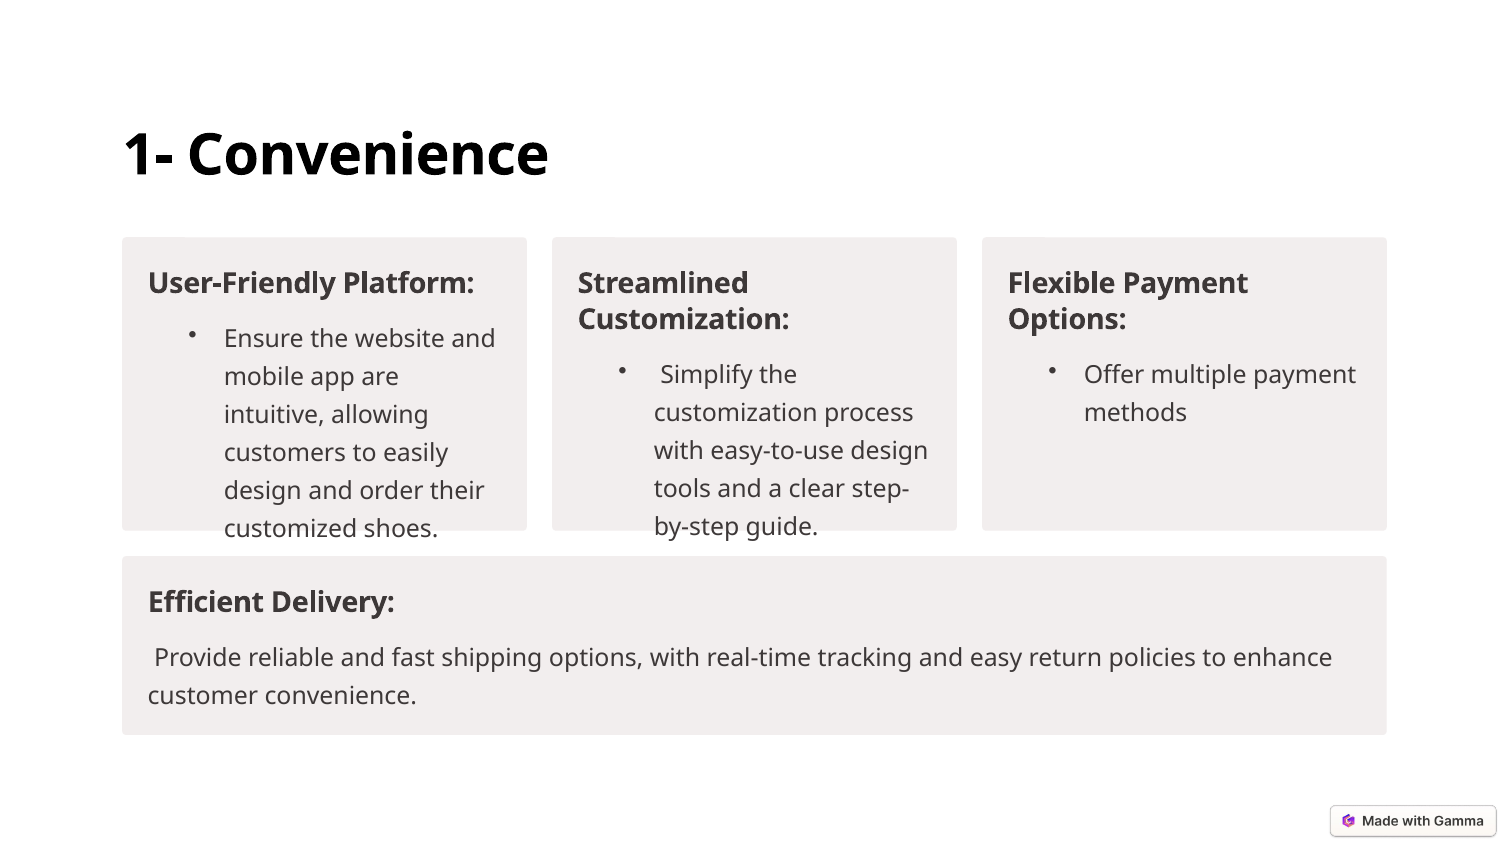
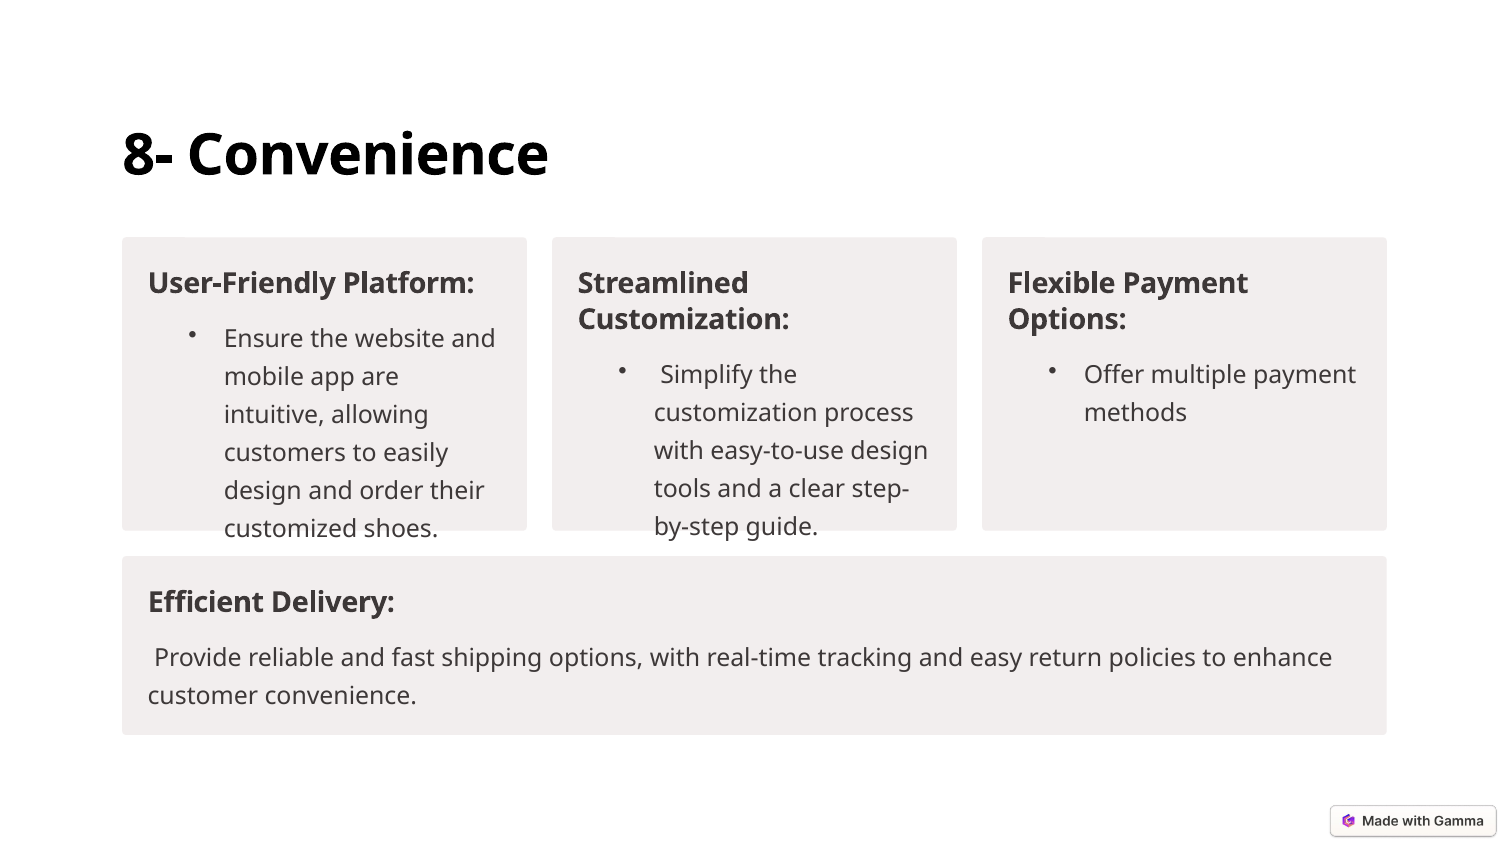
1-: 1- -> 8- (148, 155)
